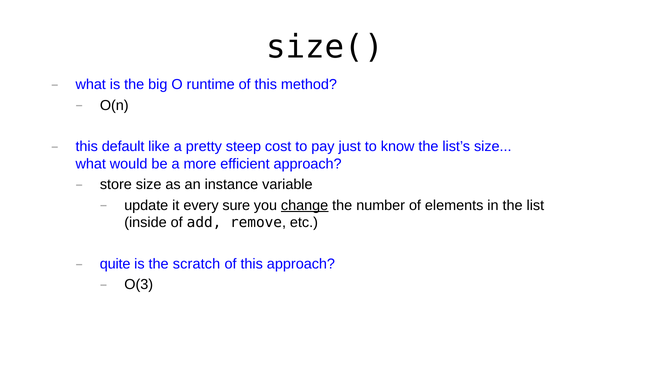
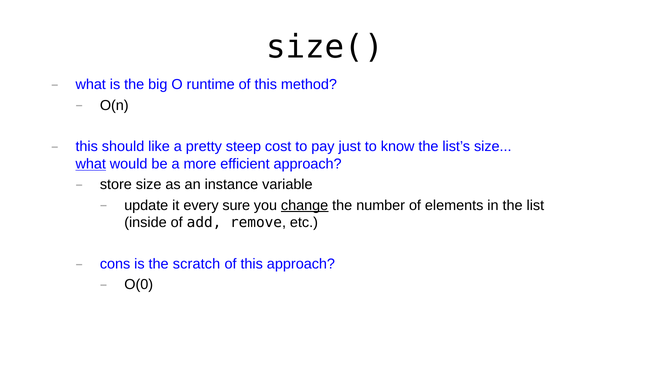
default: default -> should (123, 147)
what underline: none -> present (91, 164)
quite: quite -> cons (115, 264)
O(3: O(3 -> O(0 (139, 285)
